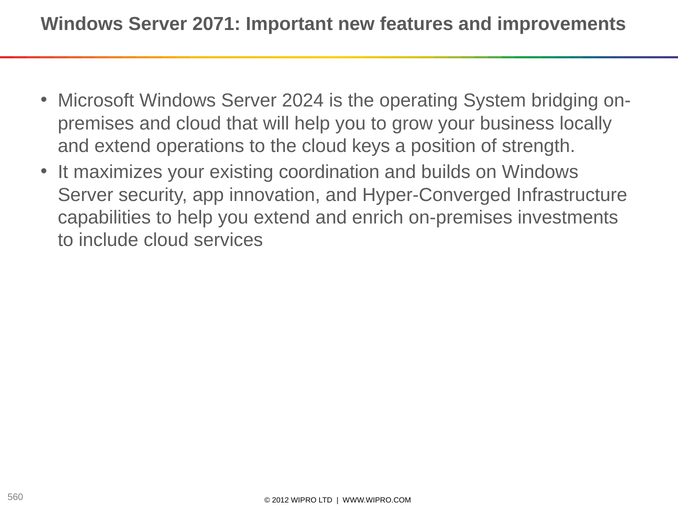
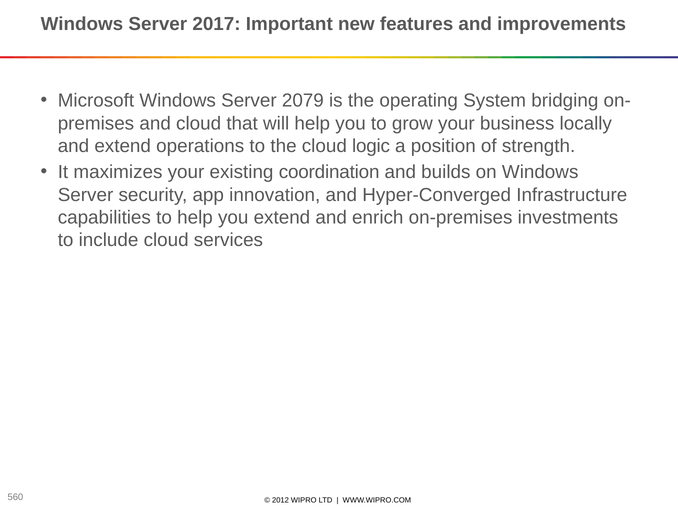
2071: 2071 -> 2017 (217, 24)
2024: 2024 -> 2079 (303, 101)
keys: keys -> logic (371, 146)
